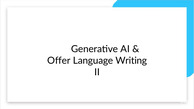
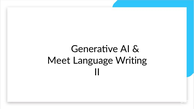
Offer: Offer -> Meet (59, 61)
